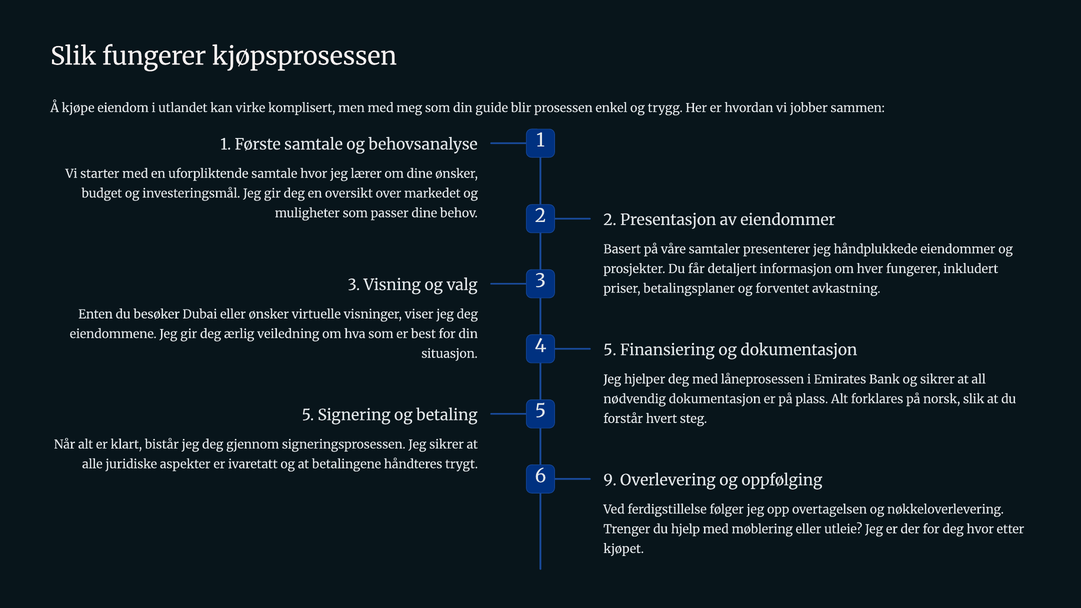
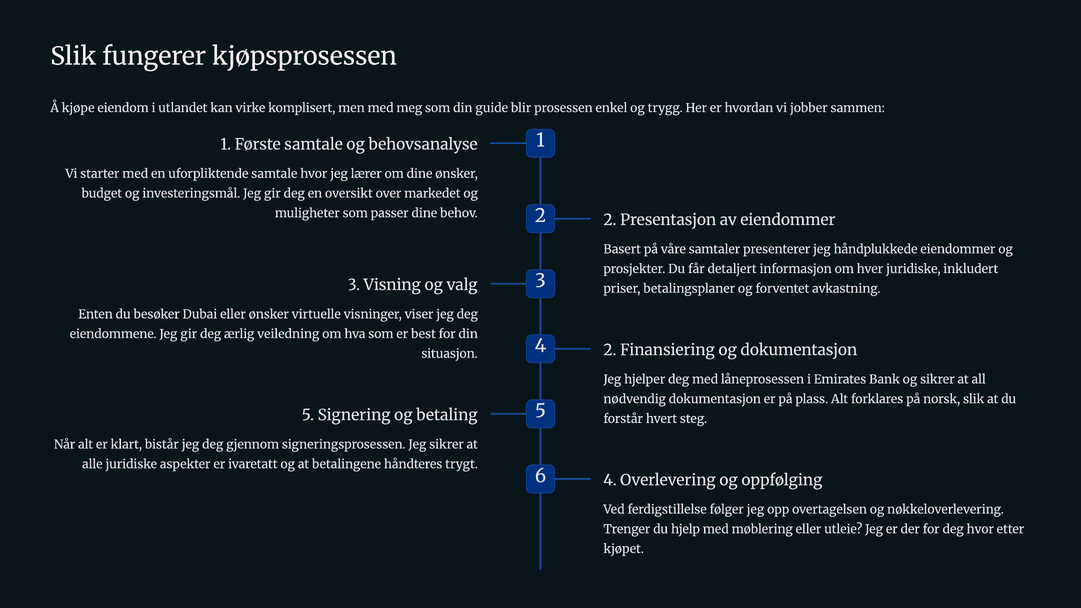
hver fungerer: fungerer -> juridiske (913, 269)
4 5: 5 -> 2 (610, 350)
6 9: 9 -> 4 (610, 480)
